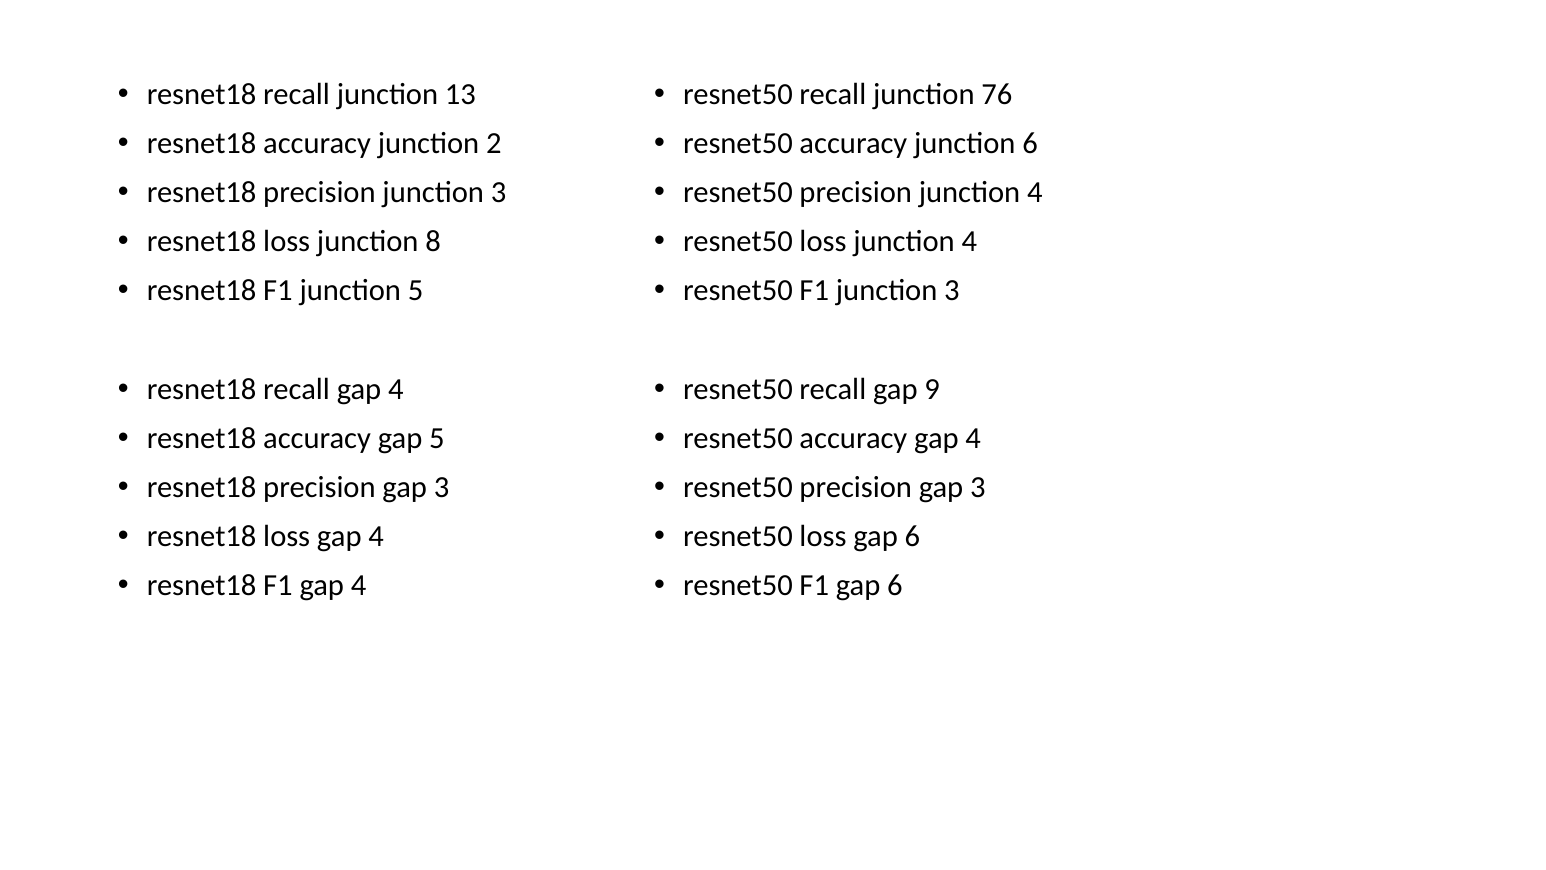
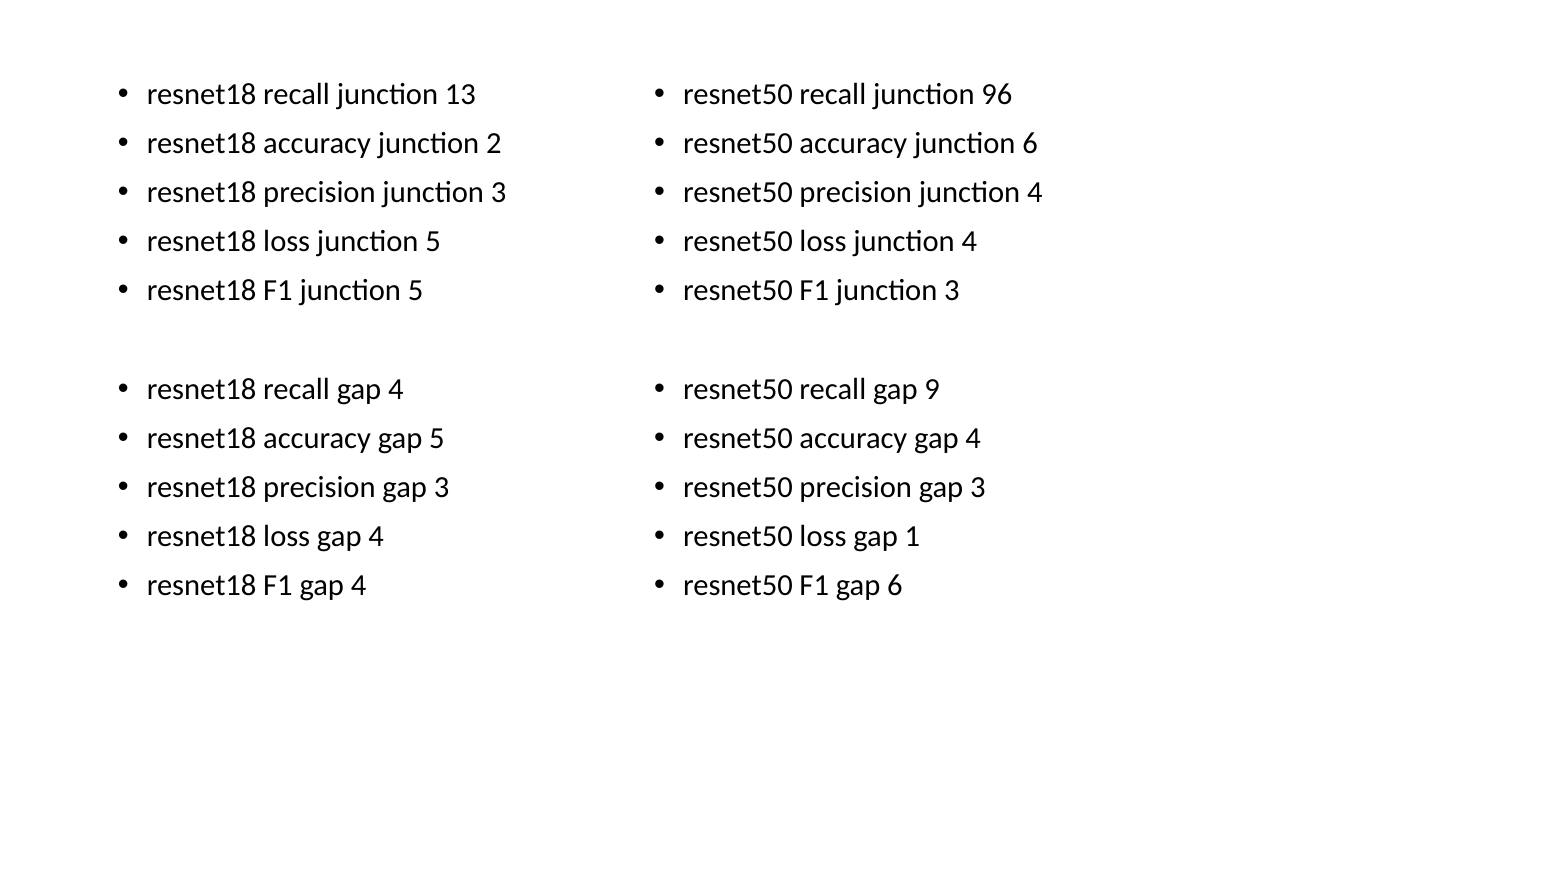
76: 76 -> 96 (997, 94)
loss junction 8: 8 -> 5 (433, 241)
loss gap 6: 6 -> 1 (912, 536)
